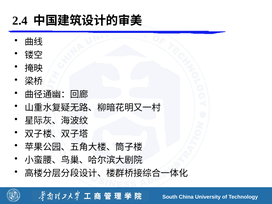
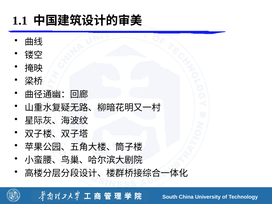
2.4: 2.4 -> 1.1 (20, 21)
